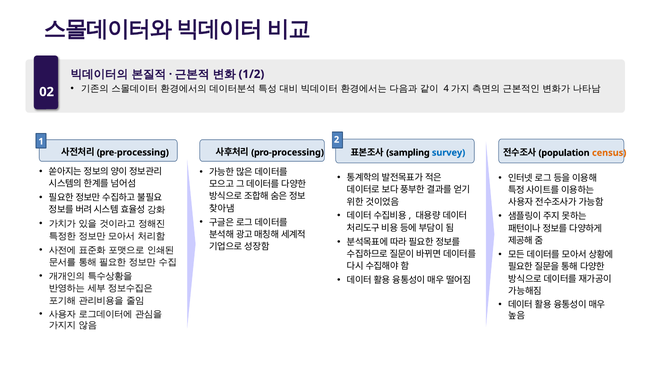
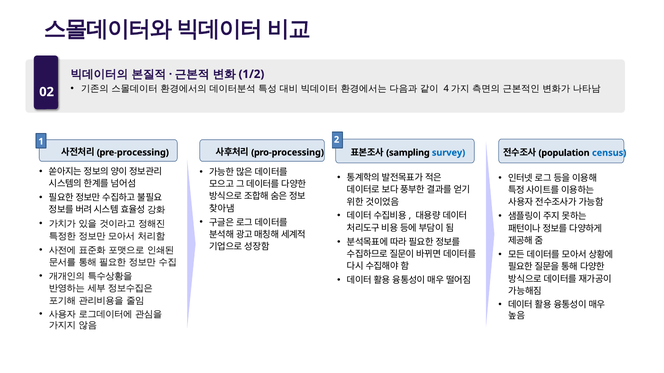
census colour: orange -> blue (609, 153)
